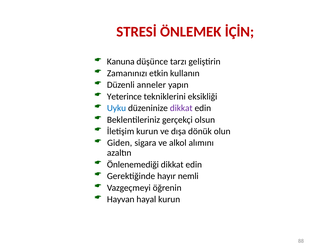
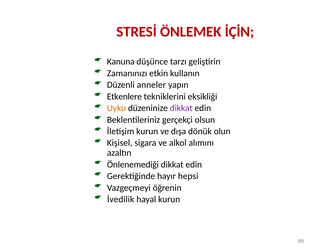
Yeterince: Yeterince -> Etkenlere (124, 97)
Uyku colour: blue -> orange (117, 108)
Giden: Giden -> Kişisel (120, 143)
nemli: nemli -> hepsi (188, 176)
Hayvan: Hayvan -> İvedilik (121, 199)
